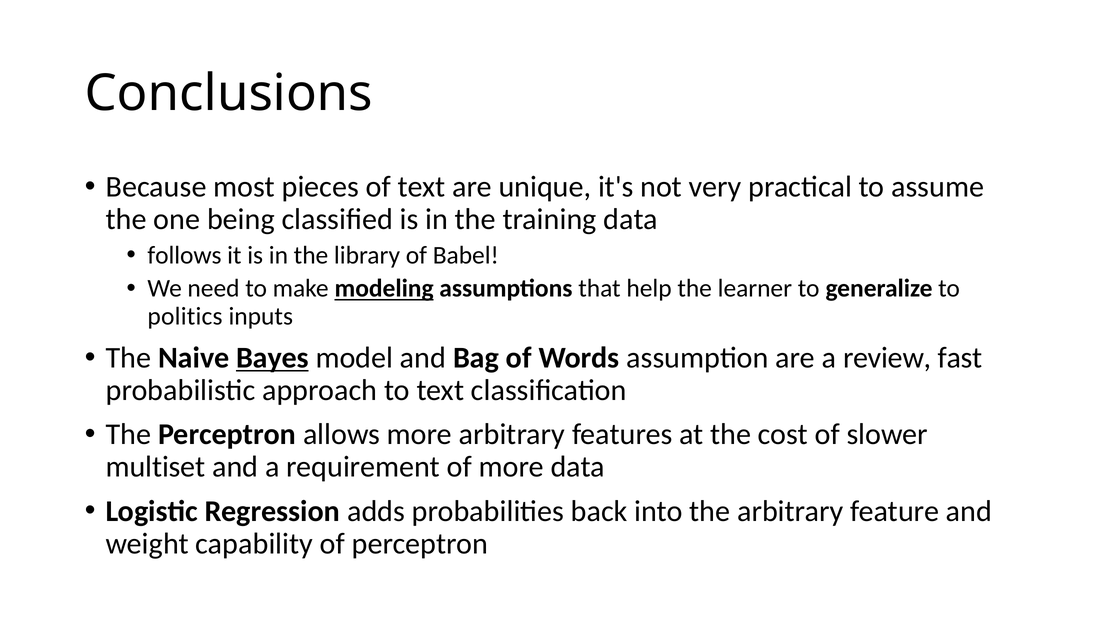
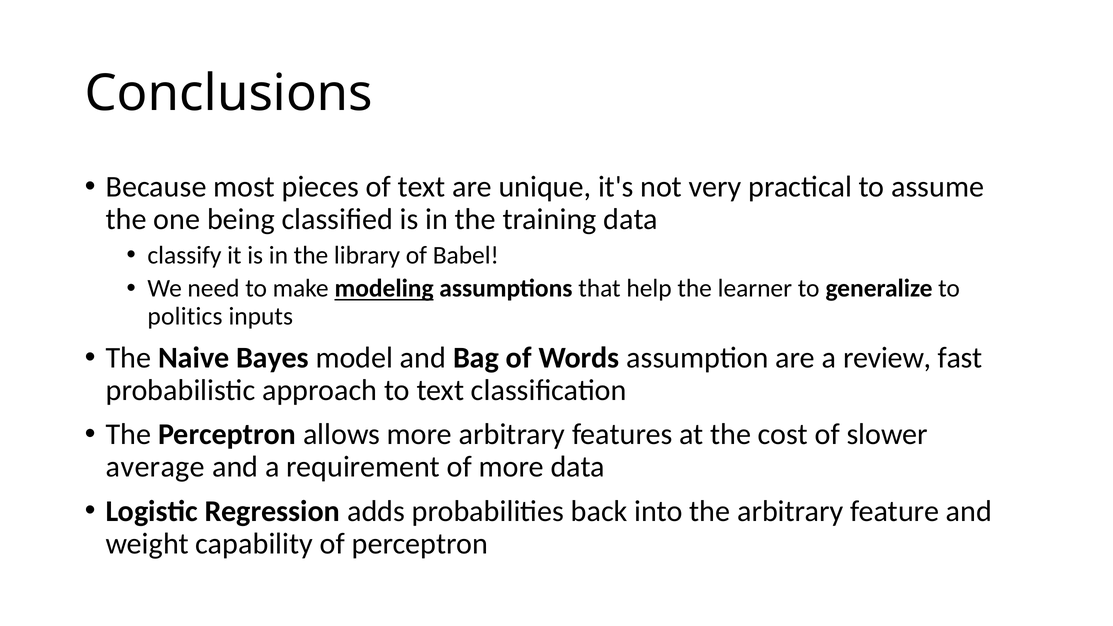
follows: follows -> classify (184, 255)
Bayes underline: present -> none (272, 358)
multiset: multiset -> average (155, 467)
